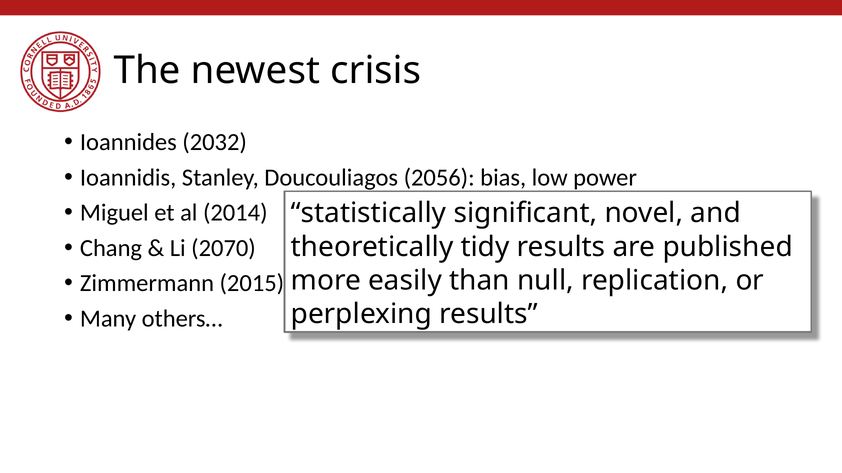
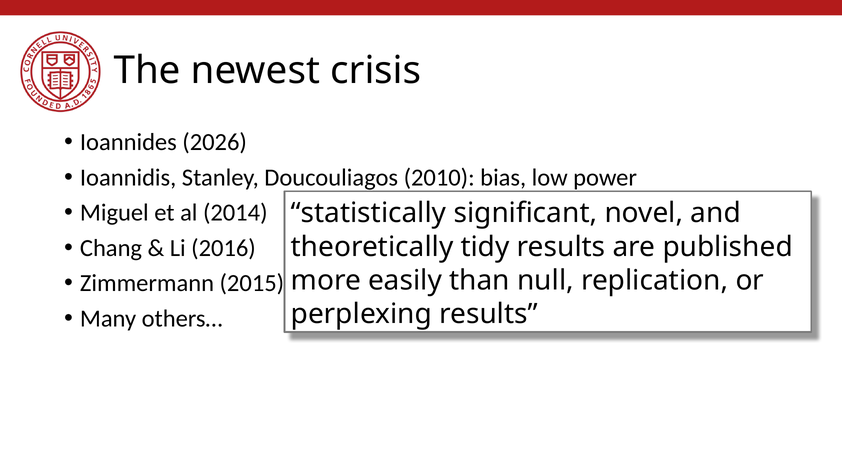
2032: 2032 -> 2026 (215, 142)
2056: 2056 -> 2010 (439, 178)
2070: 2070 -> 2016 (224, 248)
